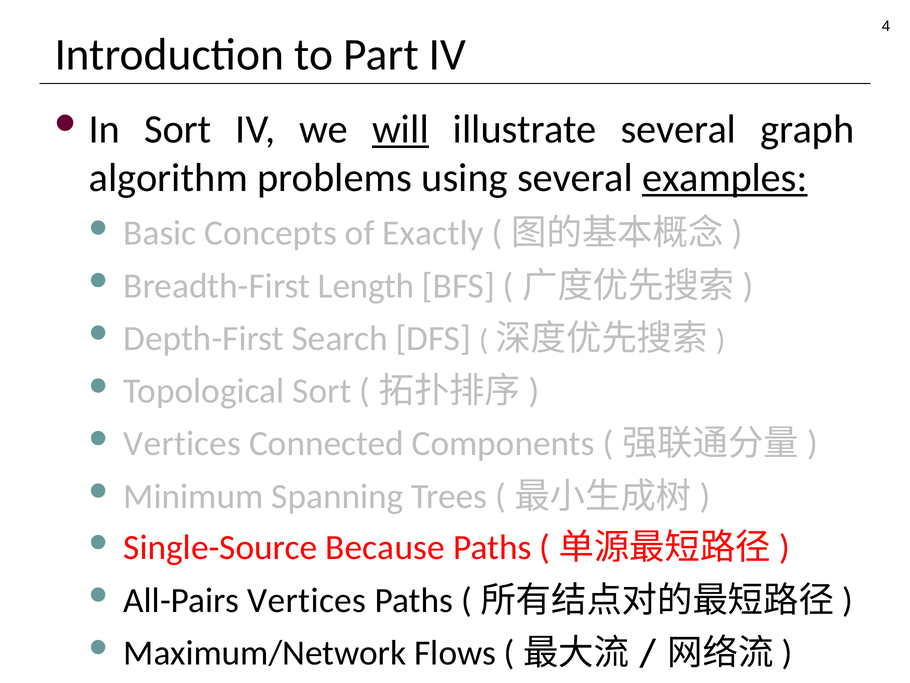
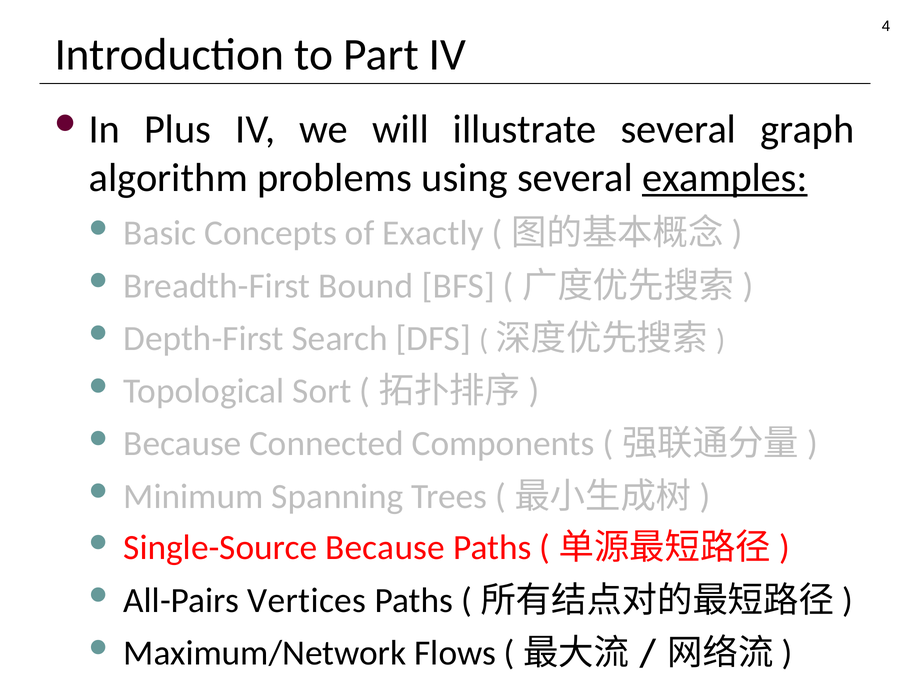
Sort: Sort -> Plus (178, 129)
will underline: present -> none (400, 129)
Length: Length -> Bound (366, 286)
Vertices: Vertices -> Because (182, 443)
